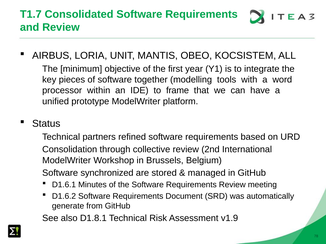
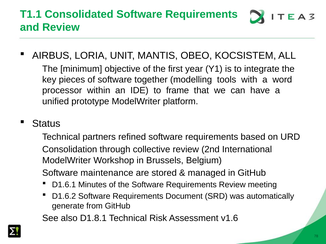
T1.7: T1.7 -> T1.1 (31, 14)
synchronized: synchronized -> maintenance (107, 173)
v1.9: v1.9 -> v1.6 (230, 219)
